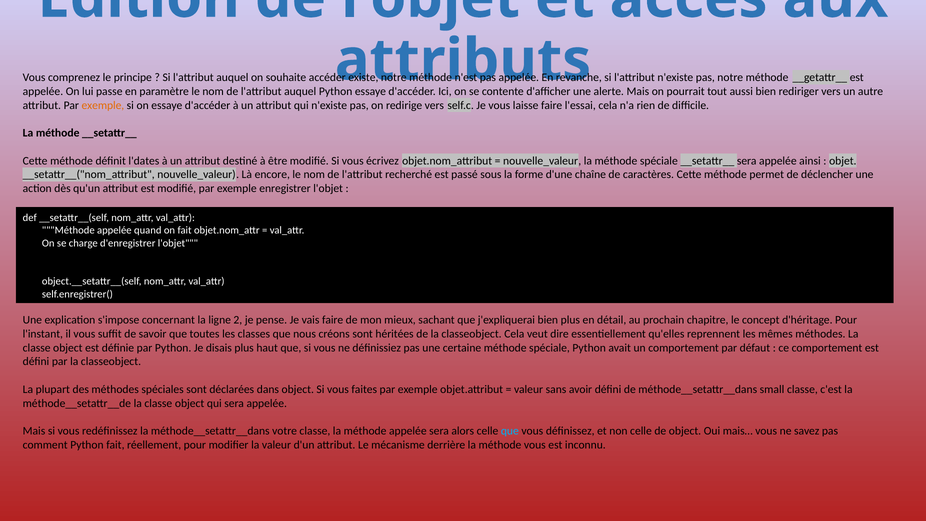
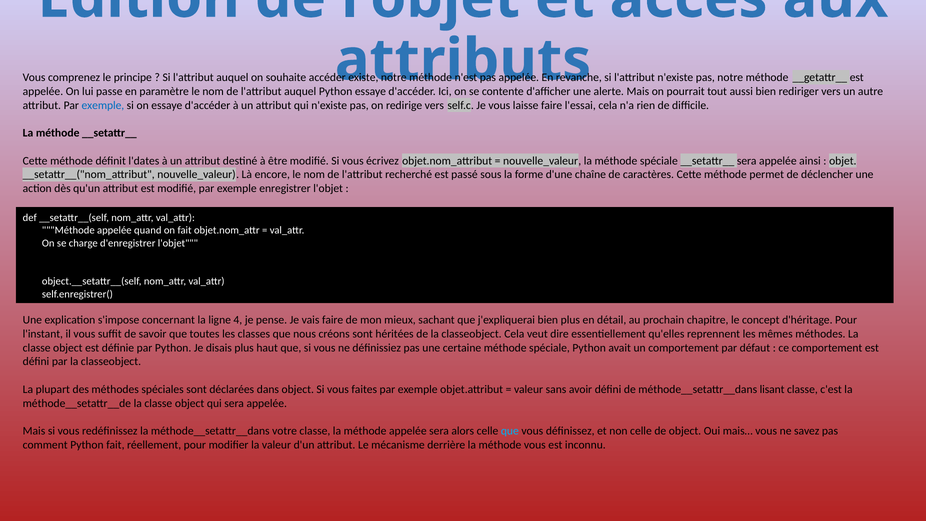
exemple colour: orange -> blue (103, 105)
2: 2 -> 4 (238, 320)
small: small -> lisant (772, 389)
